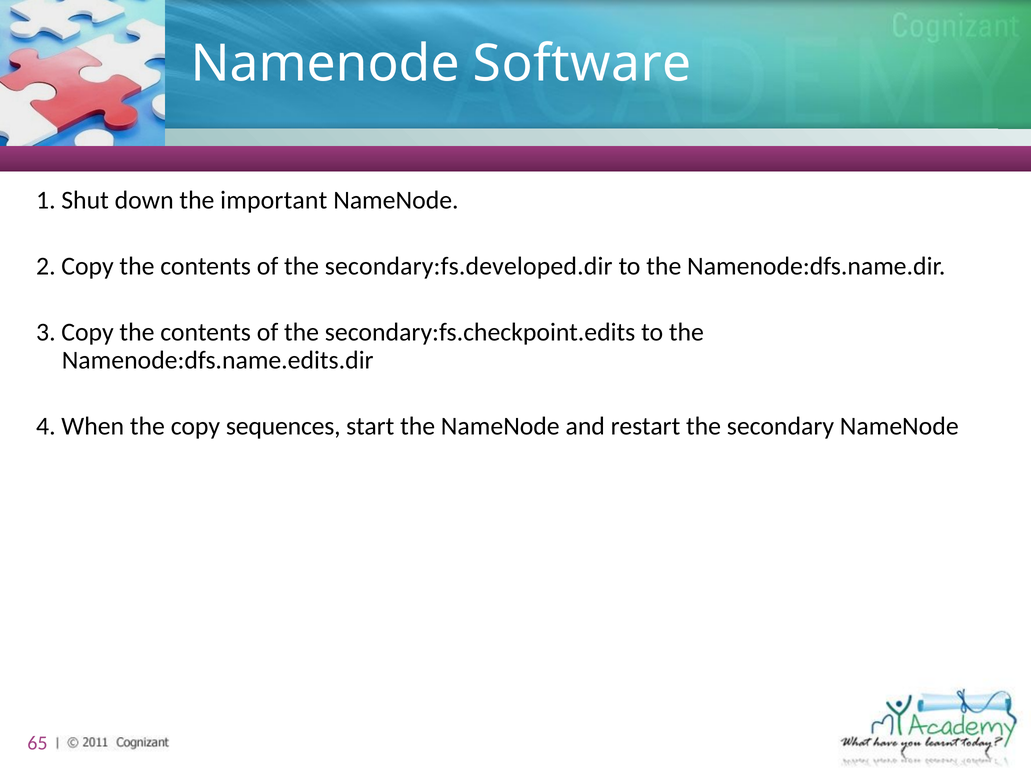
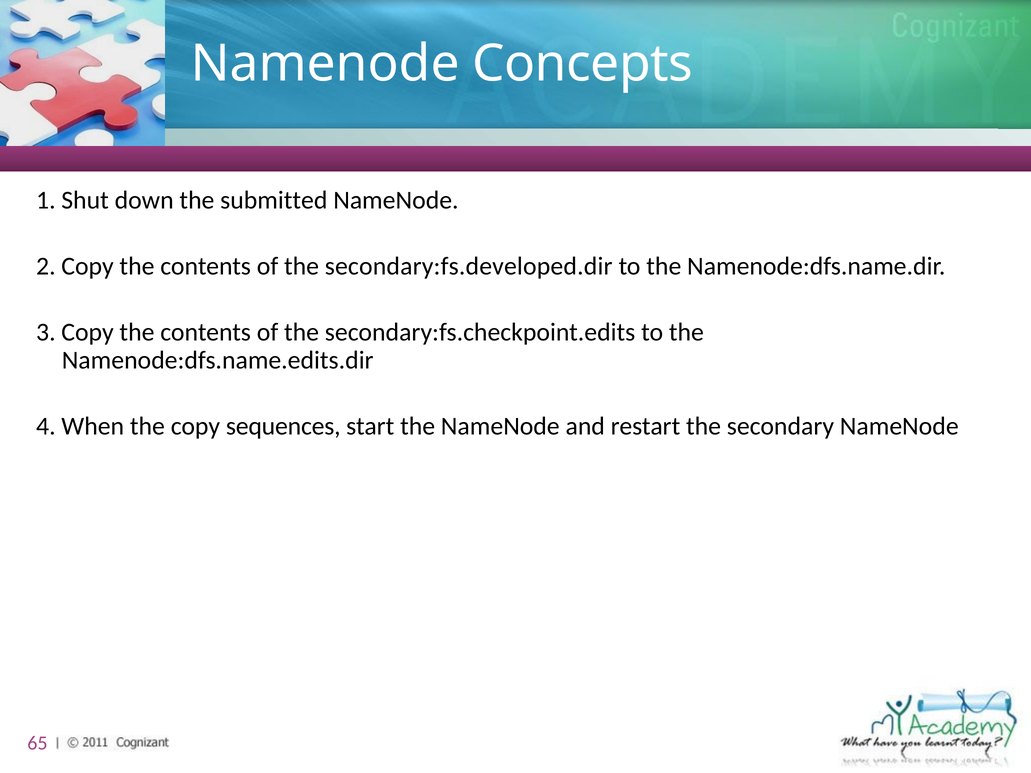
Software: Software -> Concepts (583, 64)
important: important -> submitted (274, 200)
